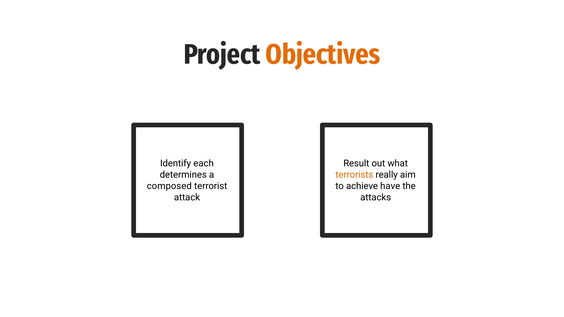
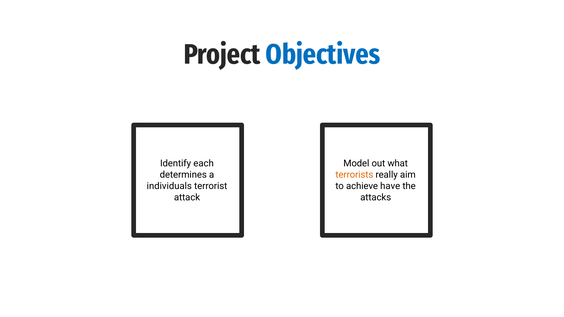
Objectives colour: orange -> blue (323, 54)
Result: Result -> Model (356, 164)
composed: composed -> individuals (169, 186)
